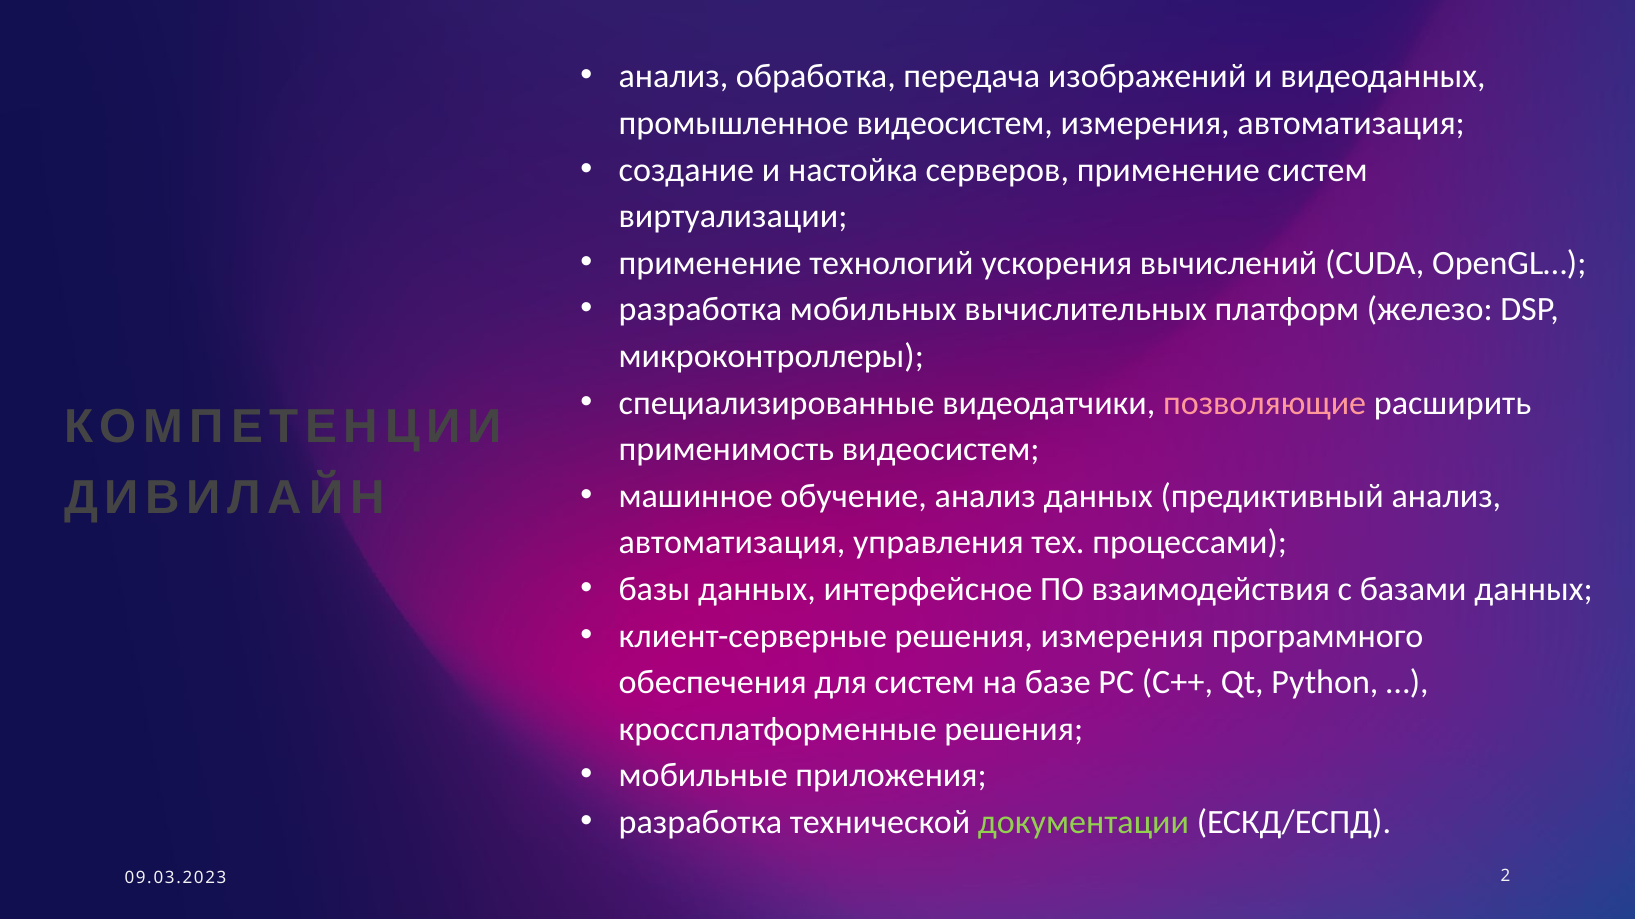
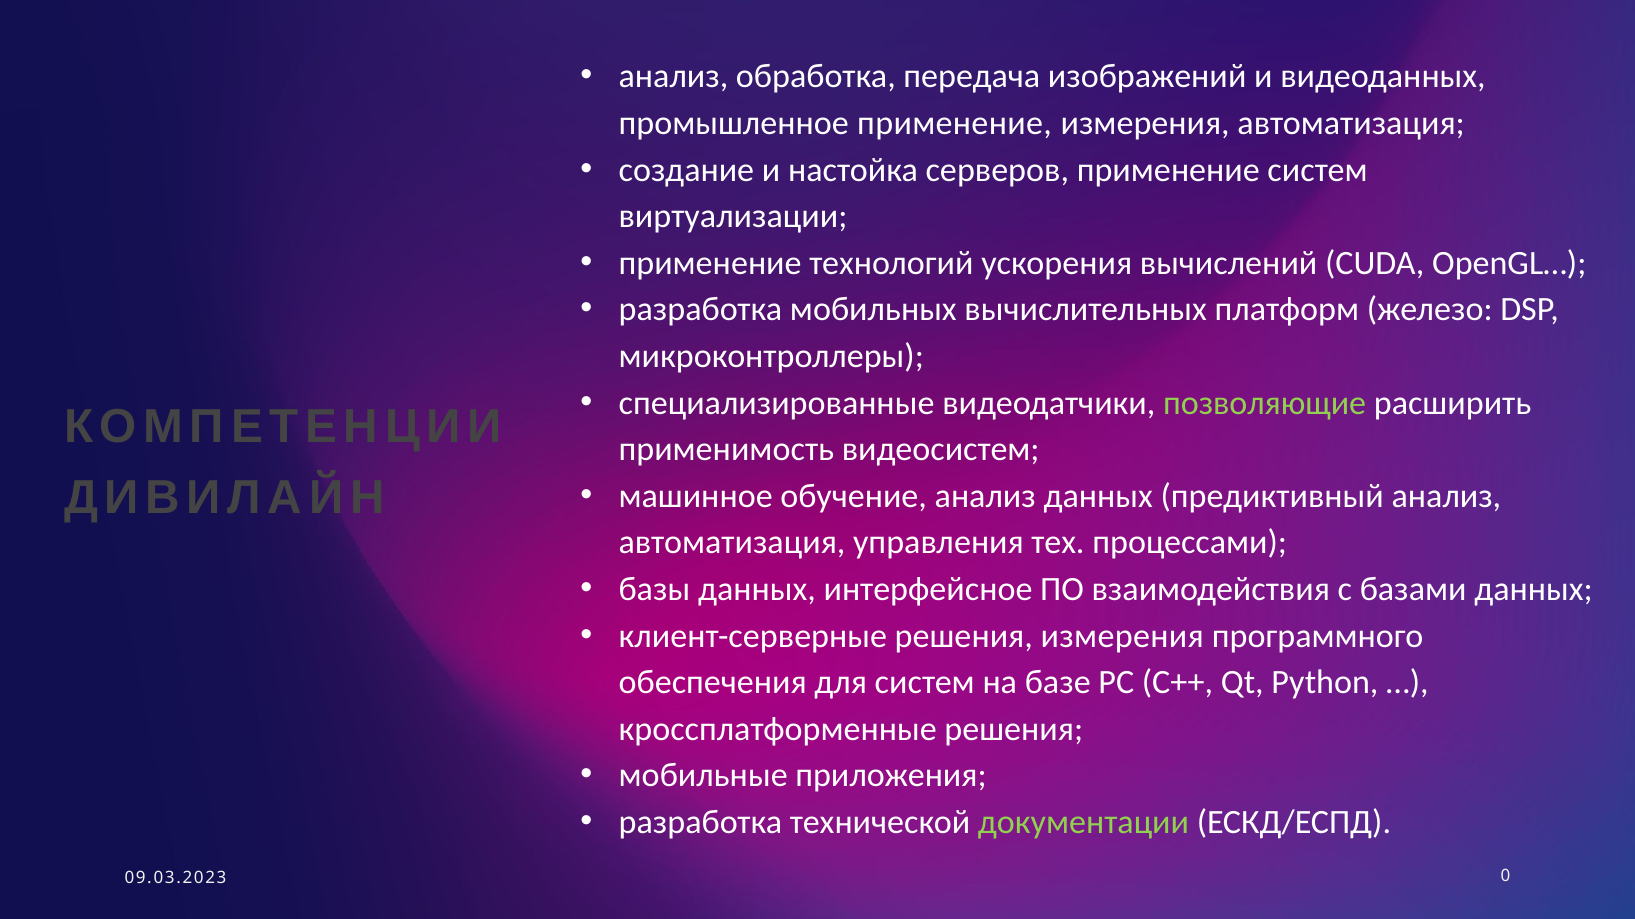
промышленное видеосистем: видеосистем -> применение (955, 123)
позволяющие colour: pink -> light green (1265, 403)
2: 2 -> 0 (1506, 877)
